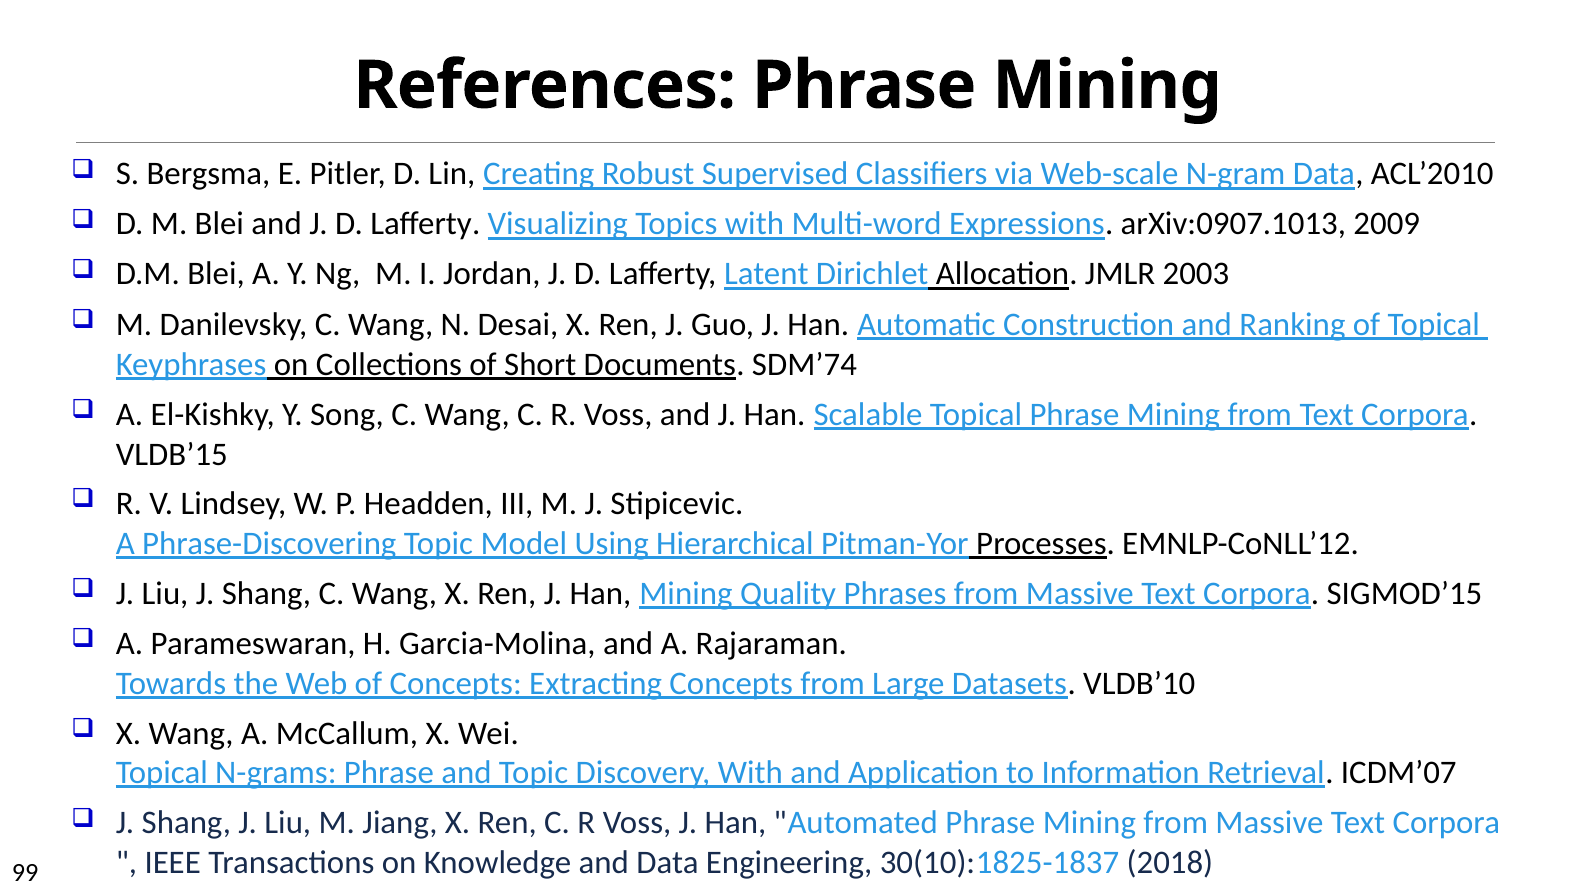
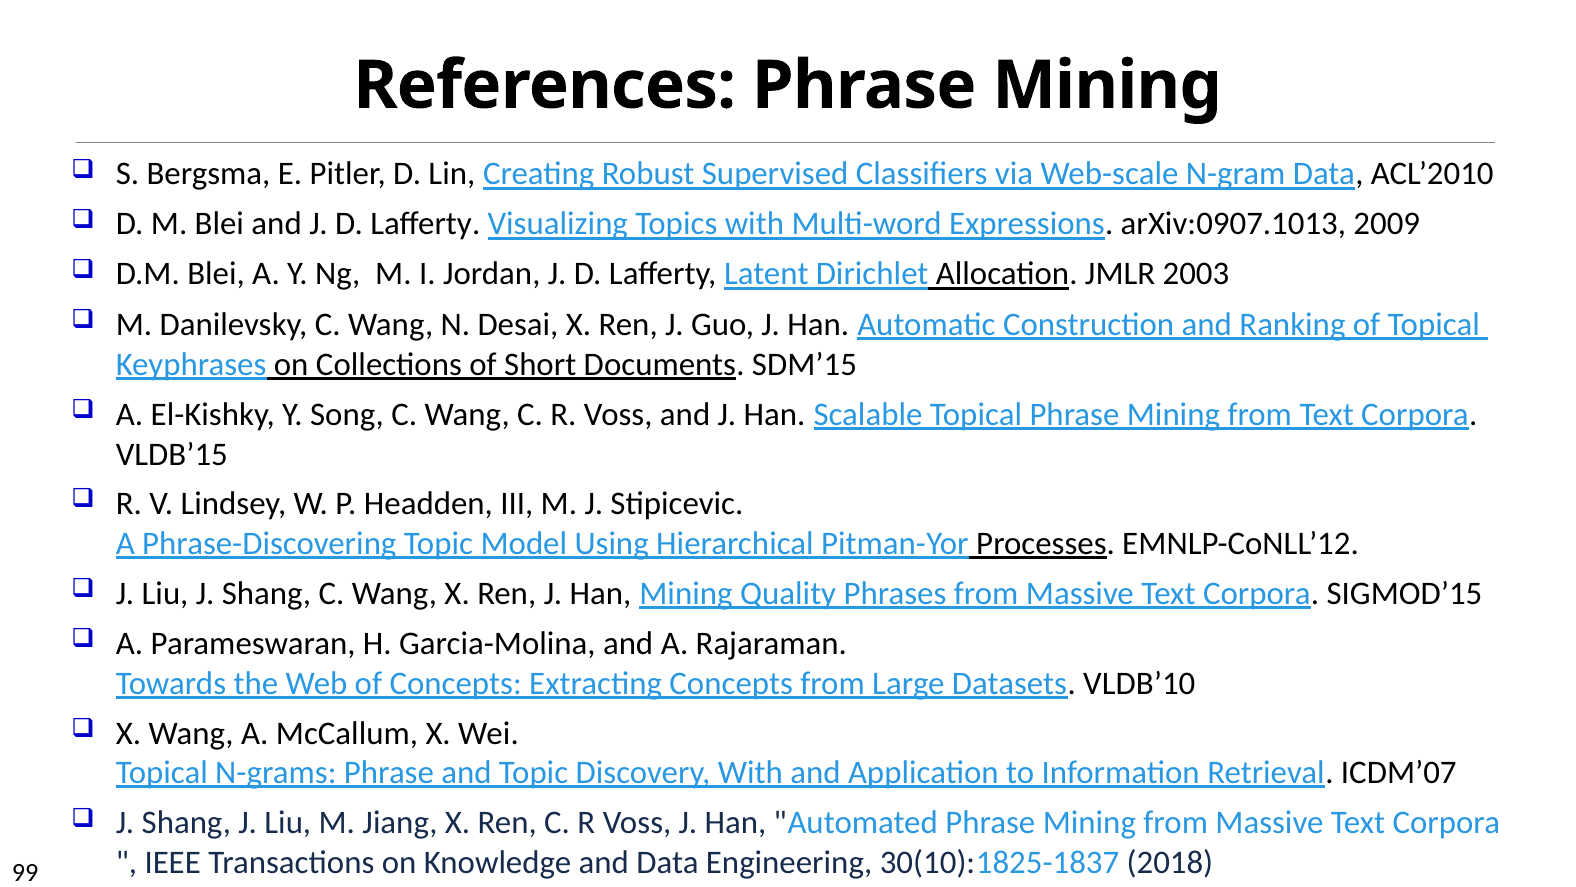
SDM’74: SDM’74 -> SDM’15 (804, 364)
